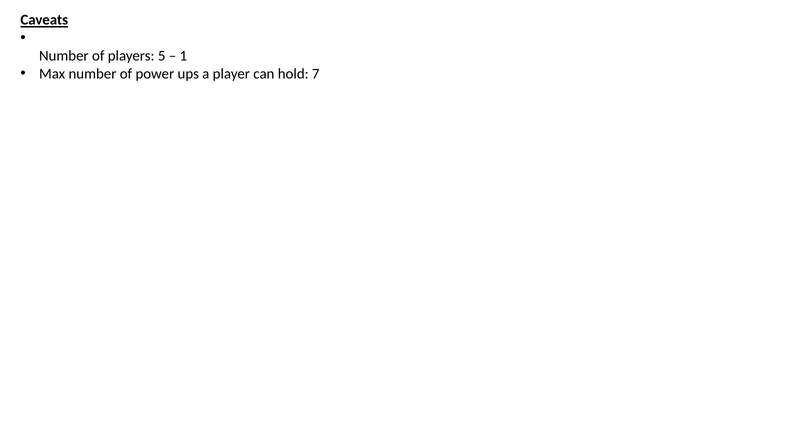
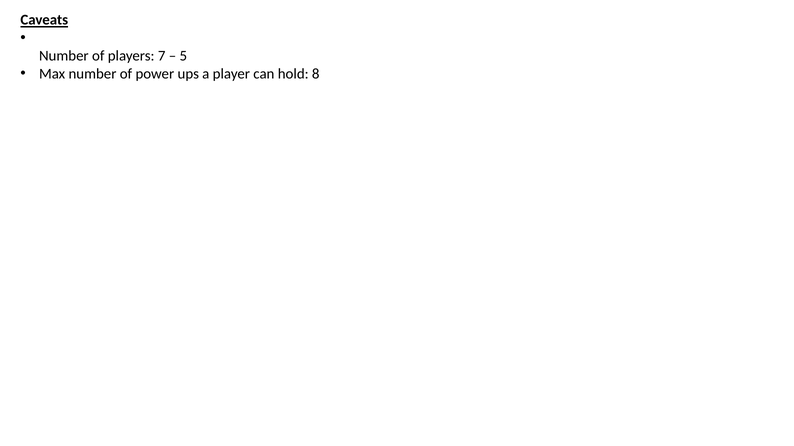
5: 5 -> 7 (162, 56)
1: 1 -> 5 (183, 56)
7: 7 -> 8 (316, 74)
